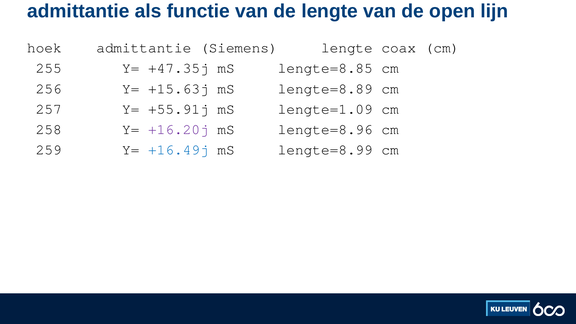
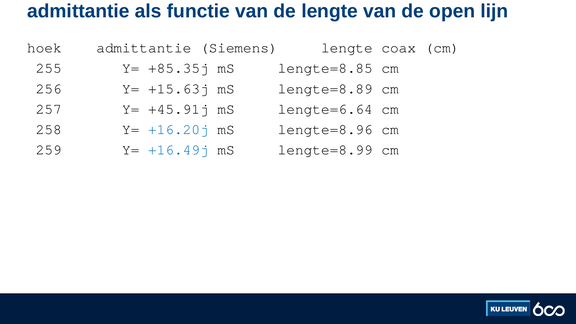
+47.35j: +47.35j -> +85.35j (178, 68)
+55.91j: +55.91j -> +45.91j (178, 109)
lengte=1.09: lengte=1.09 -> lengte=6.64 (325, 109)
+16.20j colour: purple -> blue (178, 129)
